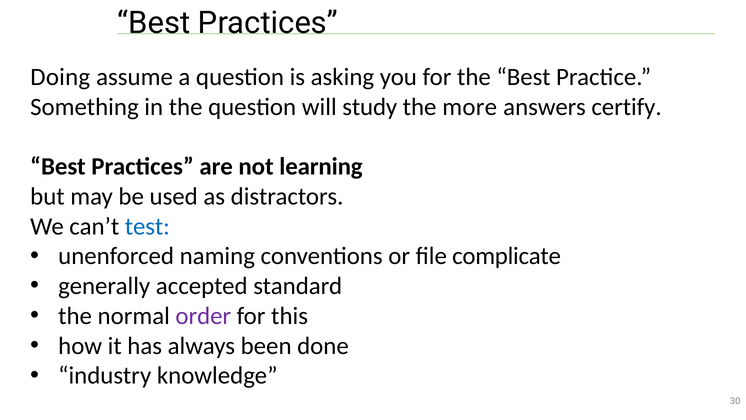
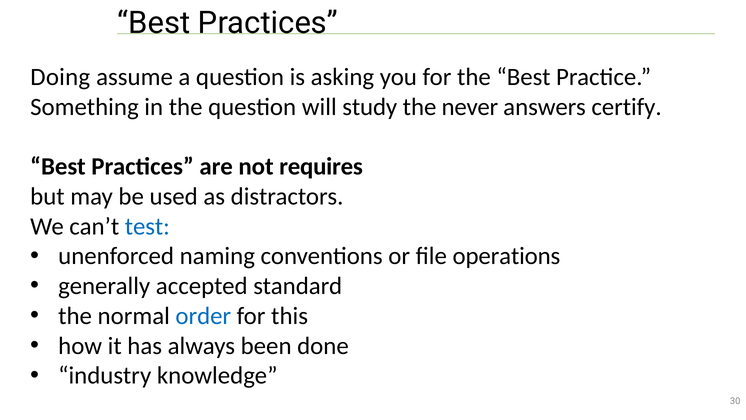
more: more -> never (470, 107)
learning: learning -> requires (321, 166)
complicate: complicate -> operations (506, 256)
order colour: purple -> blue (203, 316)
